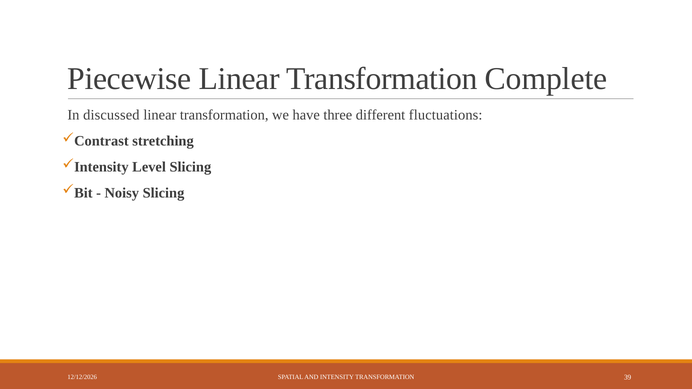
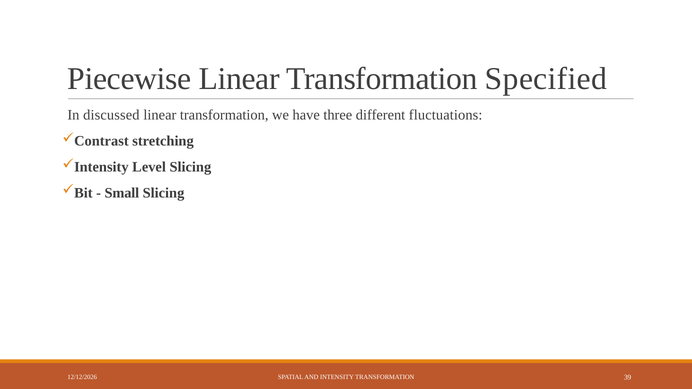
Complete: Complete -> Specified (546, 79)
Noisy: Noisy -> Small (122, 193)
